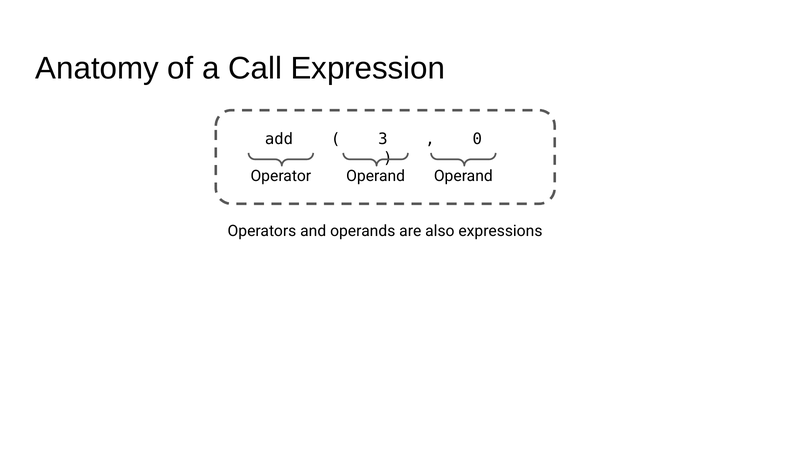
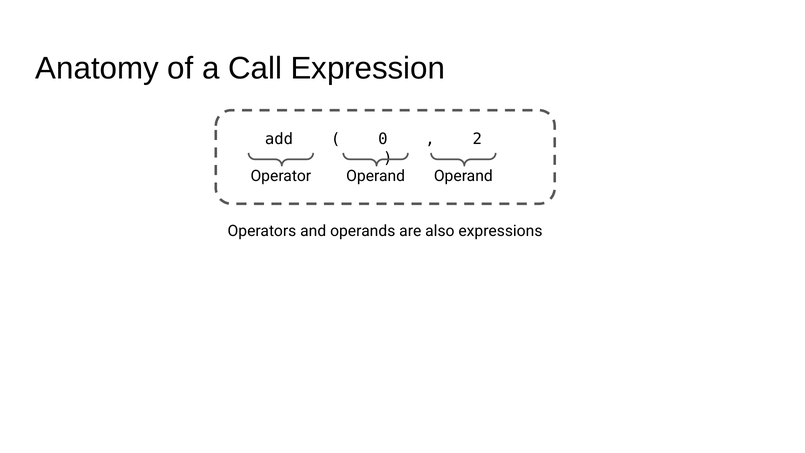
3: 3 -> 0 (383, 139)
0: 0 -> 2 (477, 139)
